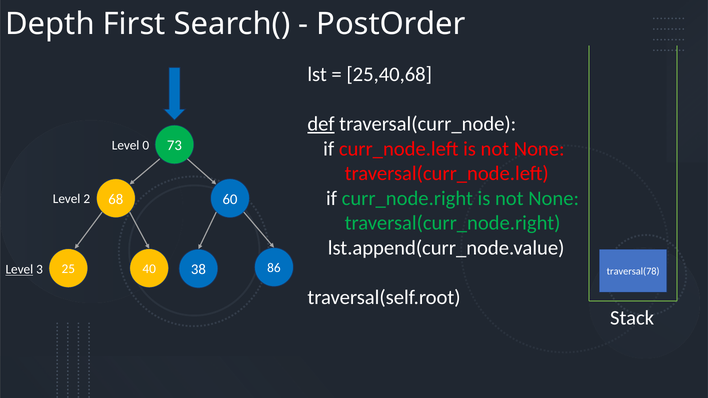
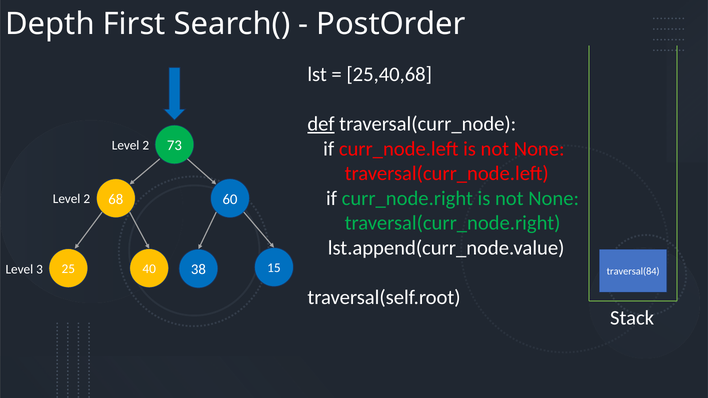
0: 0 -> 2 (146, 145)
86: 86 -> 15 (274, 268)
Level underline: present -> none (19, 270)
traversal(78: traversal(78 -> traversal(84 (633, 272)
